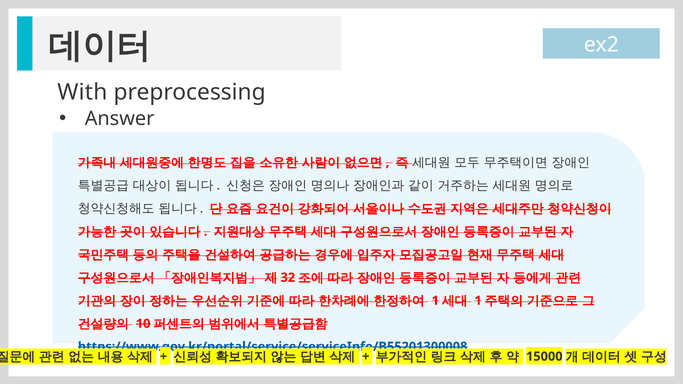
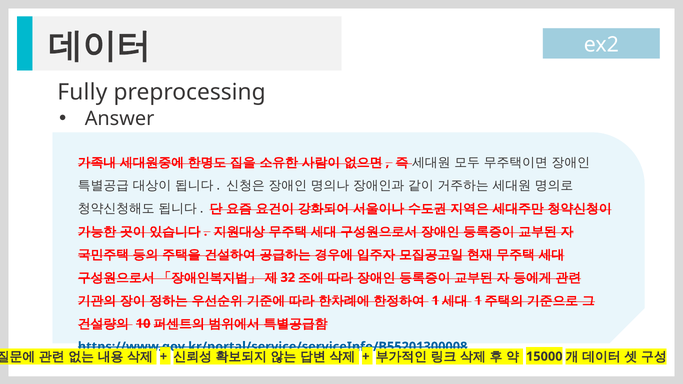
With: With -> Fully (82, 92)
